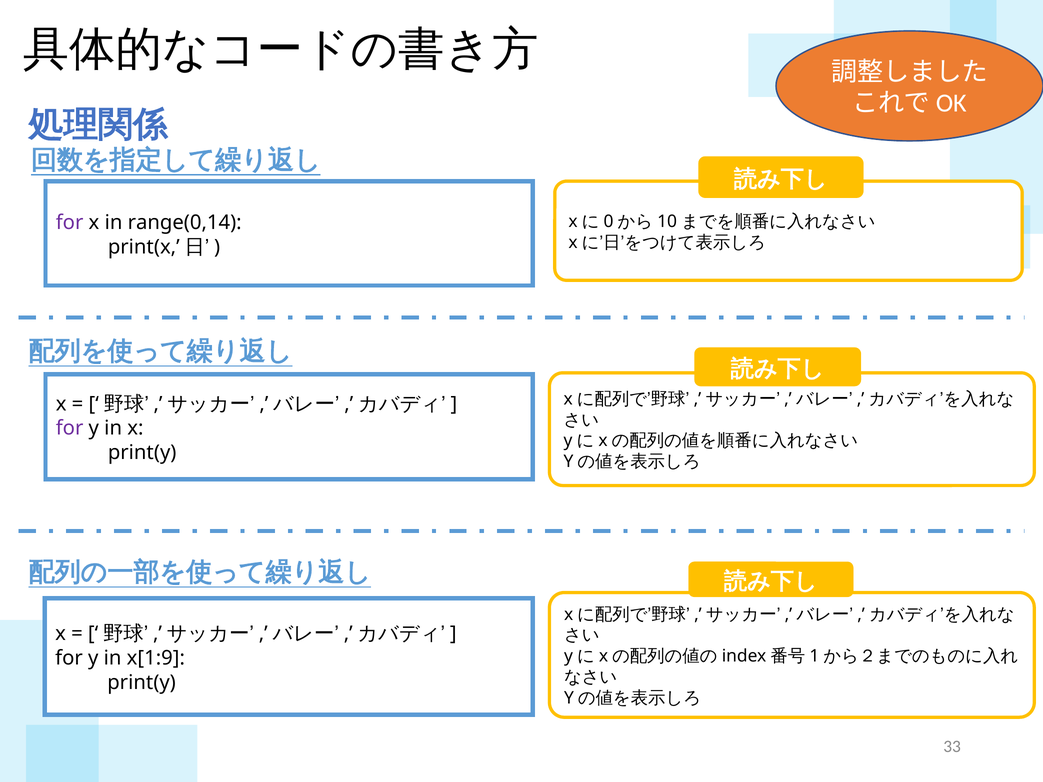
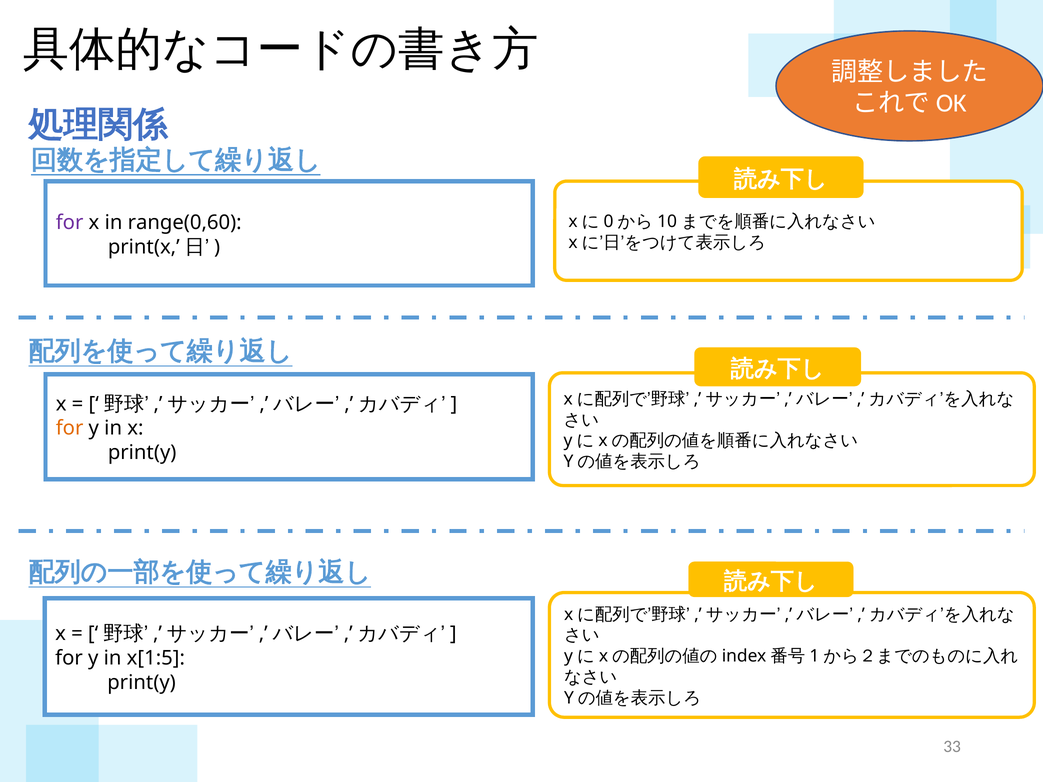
range(0,14: range(0,14 -> range(0,60 (185, 223)
for colour: purple -> orange (70, 428)
x[1:9: x[1:9 -> x[1:5 (156, 658)
